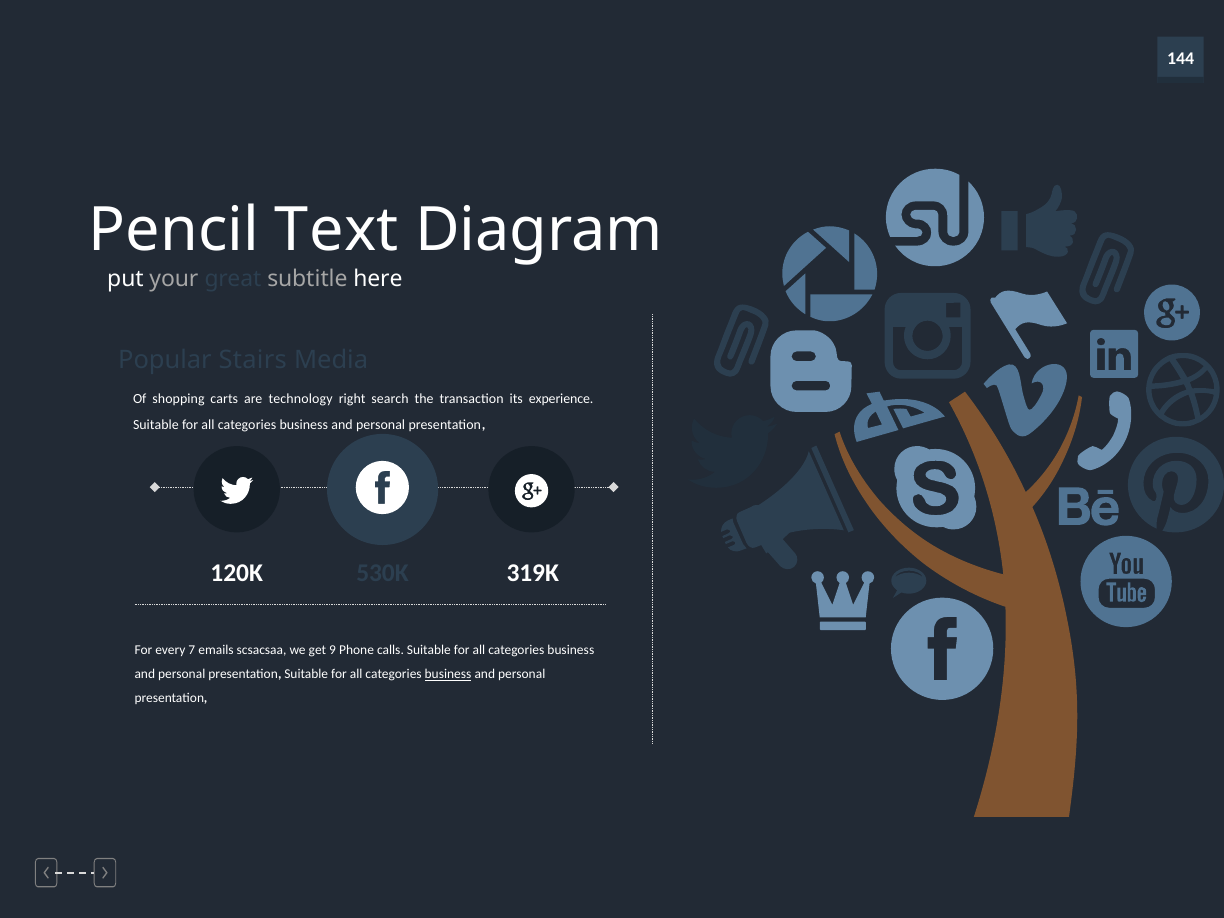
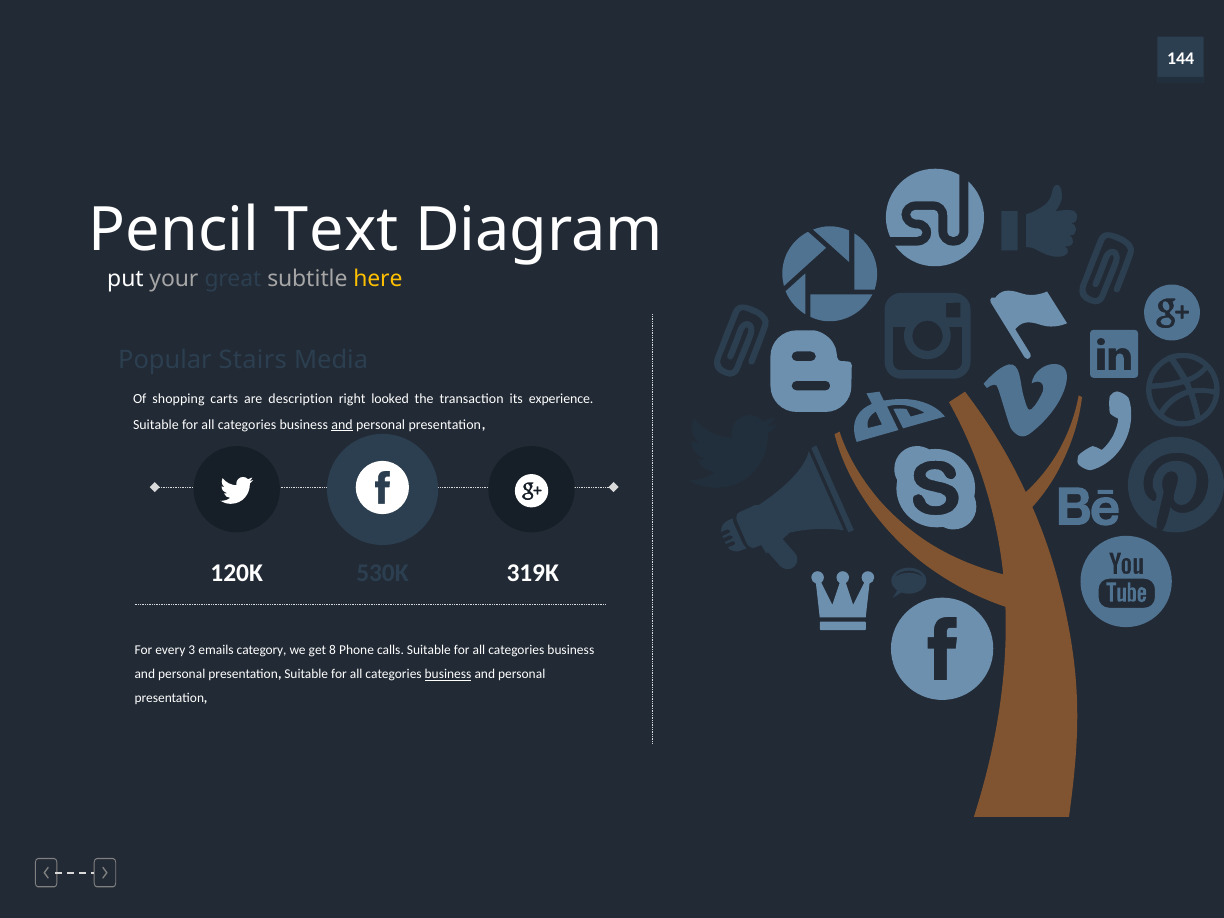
here colour: white -> yellow (378, 278)
technology: technology -> description (301, 399)
search: search -> looked (390, 399)
and underline: none -> present (342, 425)
7: 7 -> 3 (192, 650)
scsacsaa: scsacsaa -> category (262, 650)
9: 9 -> 8 (333, 650)
